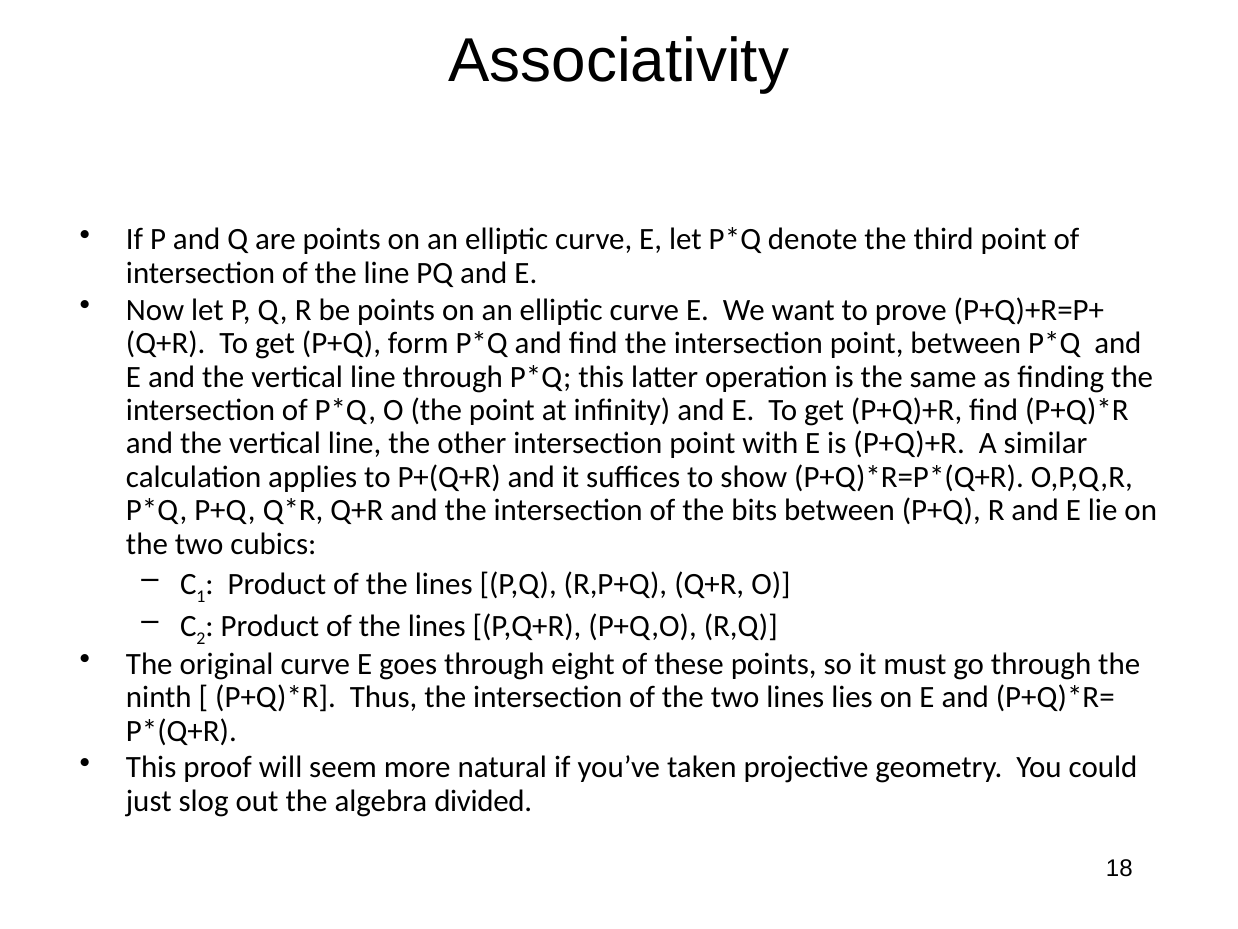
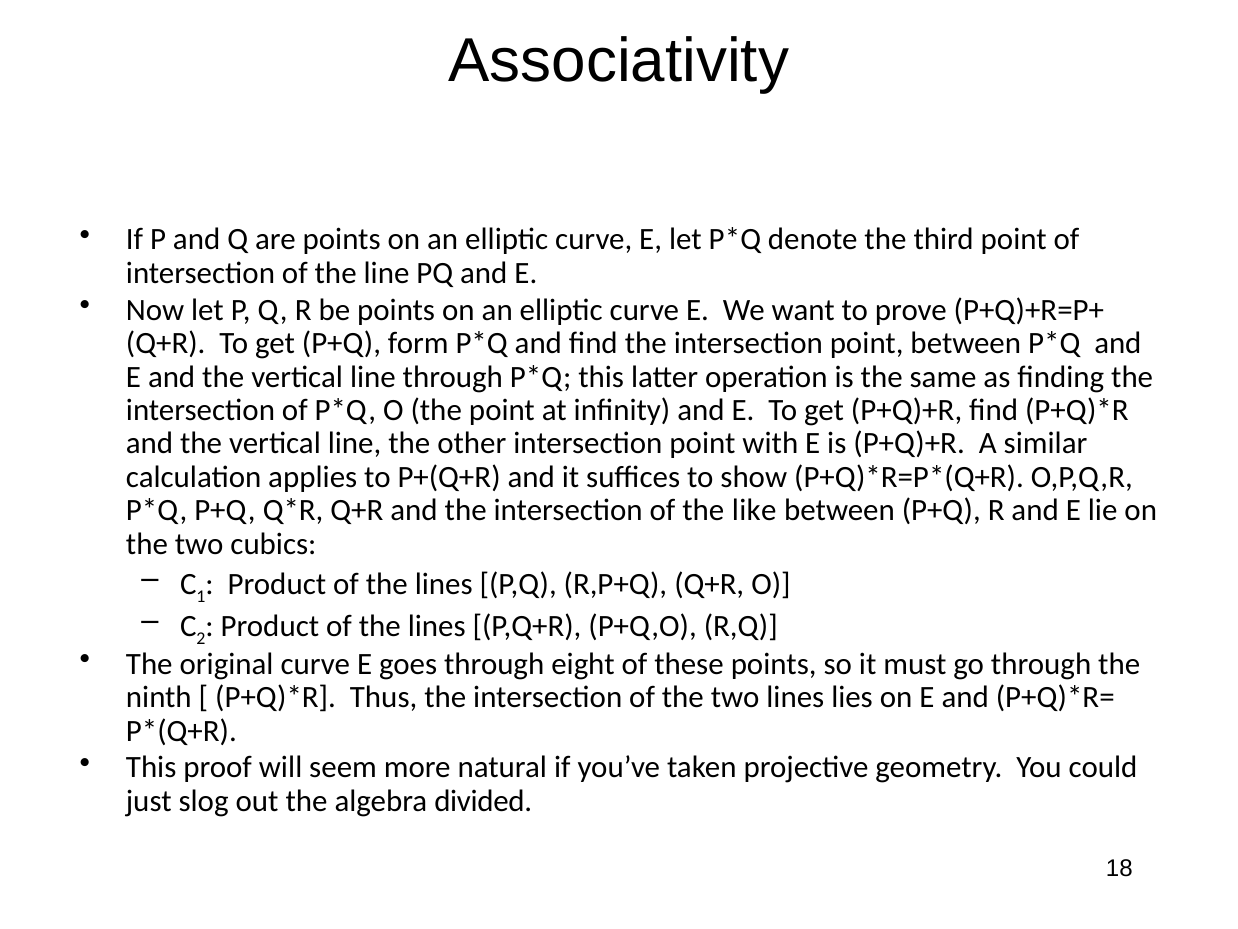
bits: bits -> like (754, 510)
